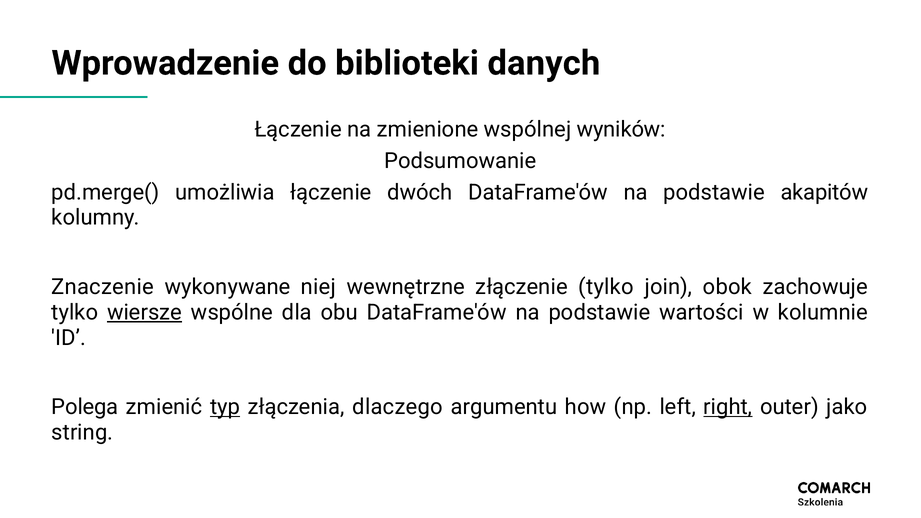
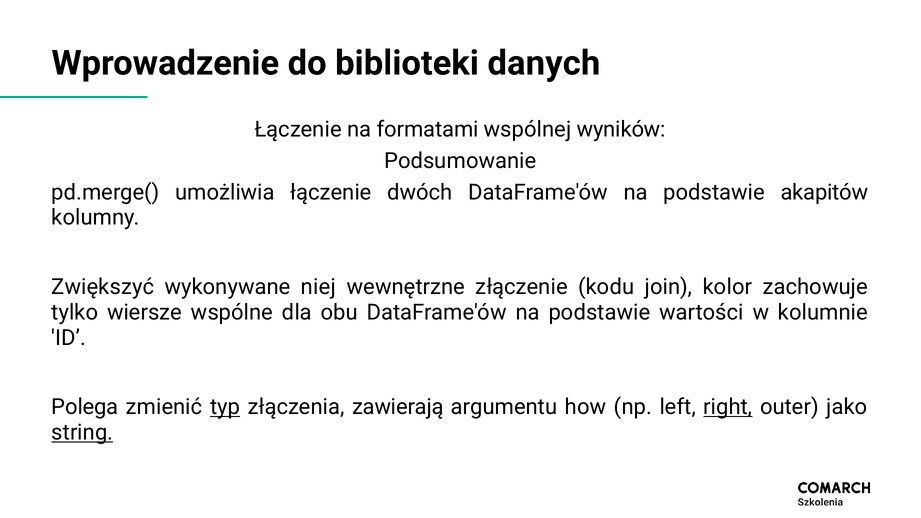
zmienione: zmienione -> formatami (428, 129)
Znaczenie: Znaczenie -> Zwiększyć (103, 287)
złączenie tylko: tylko -> kodu (606, 287)
obok: obok -> kolor (727, 287)
wiersze underline: present -> none (145, 312)
dlaczego: dlaczego -> zawierają (398, 407)
string underline: none -> present (82, 433)
